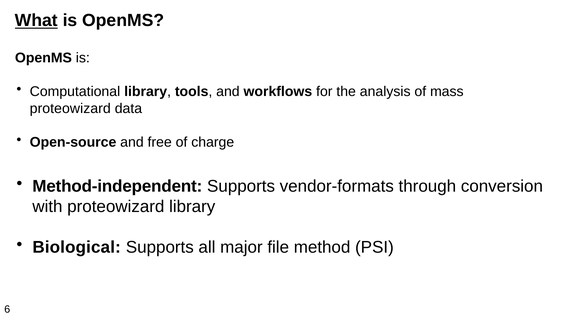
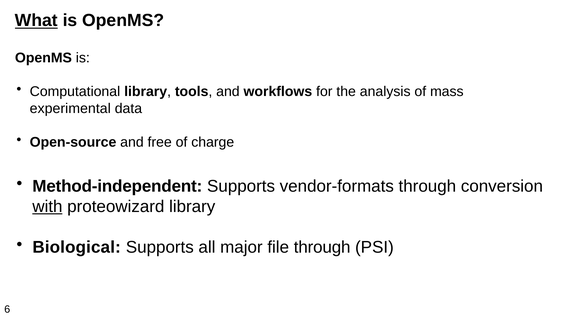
proteowizard: proteowizard -> experimental (70, 108)
with underline: none -> present (47, 207)
file method: method -> through (322, 247)
